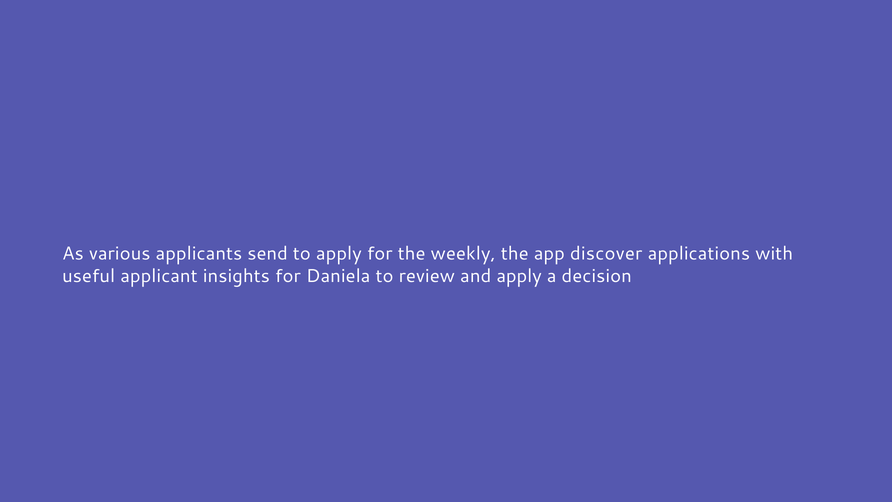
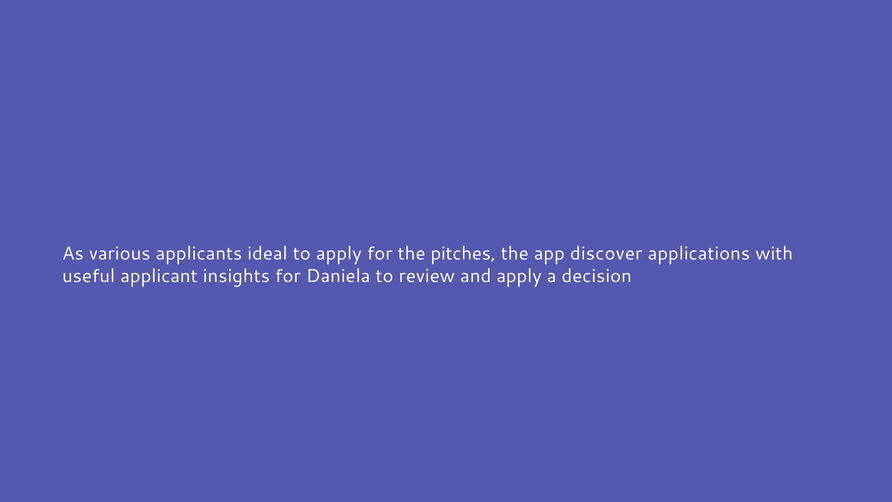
send: send -> ideal (268, 253)
weekly: weekly -> pitches (463, 253)
